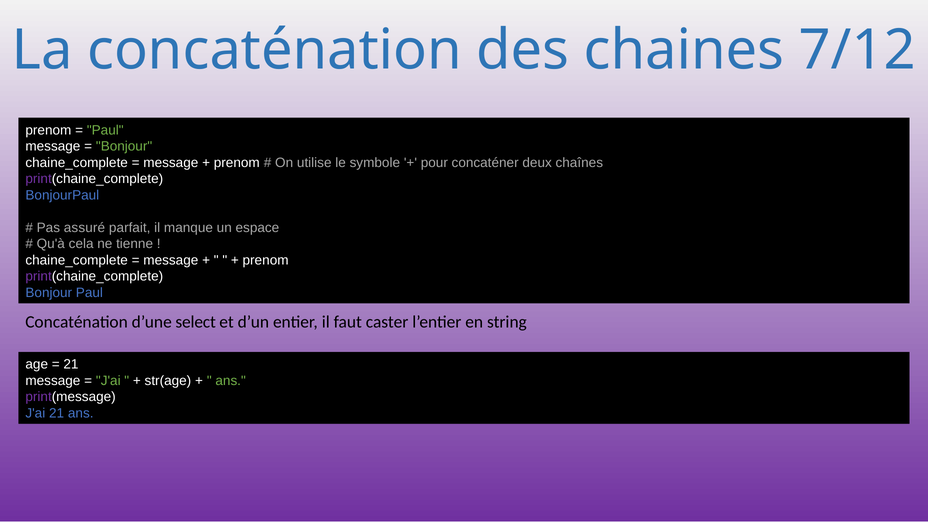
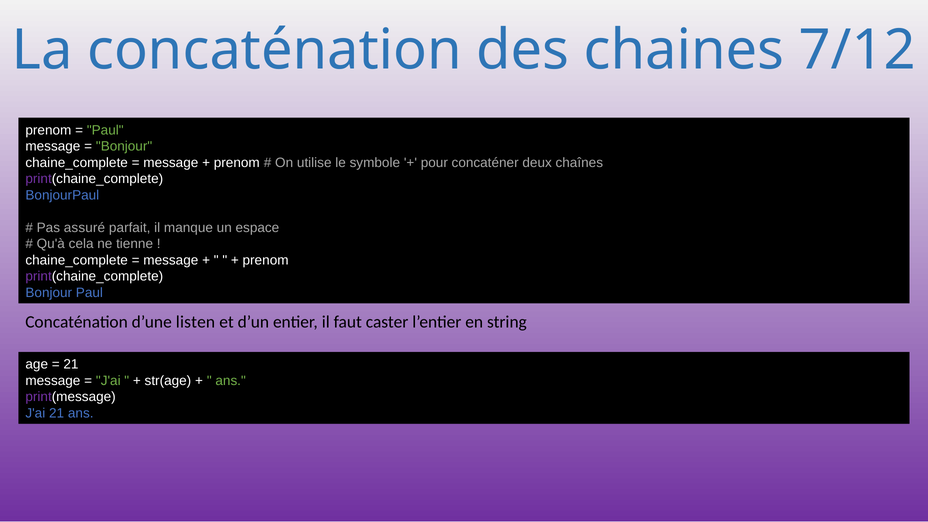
select: select -> listen (195, 322)
